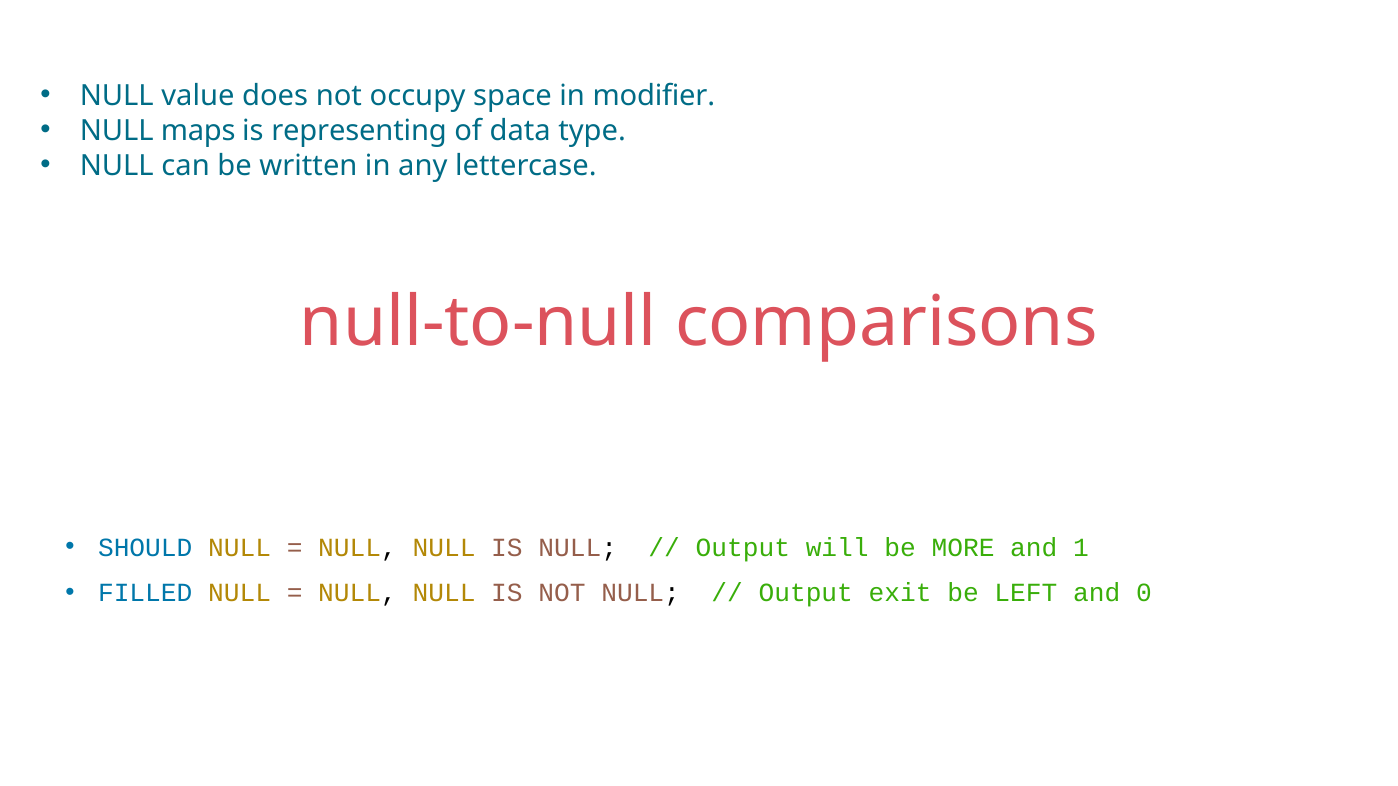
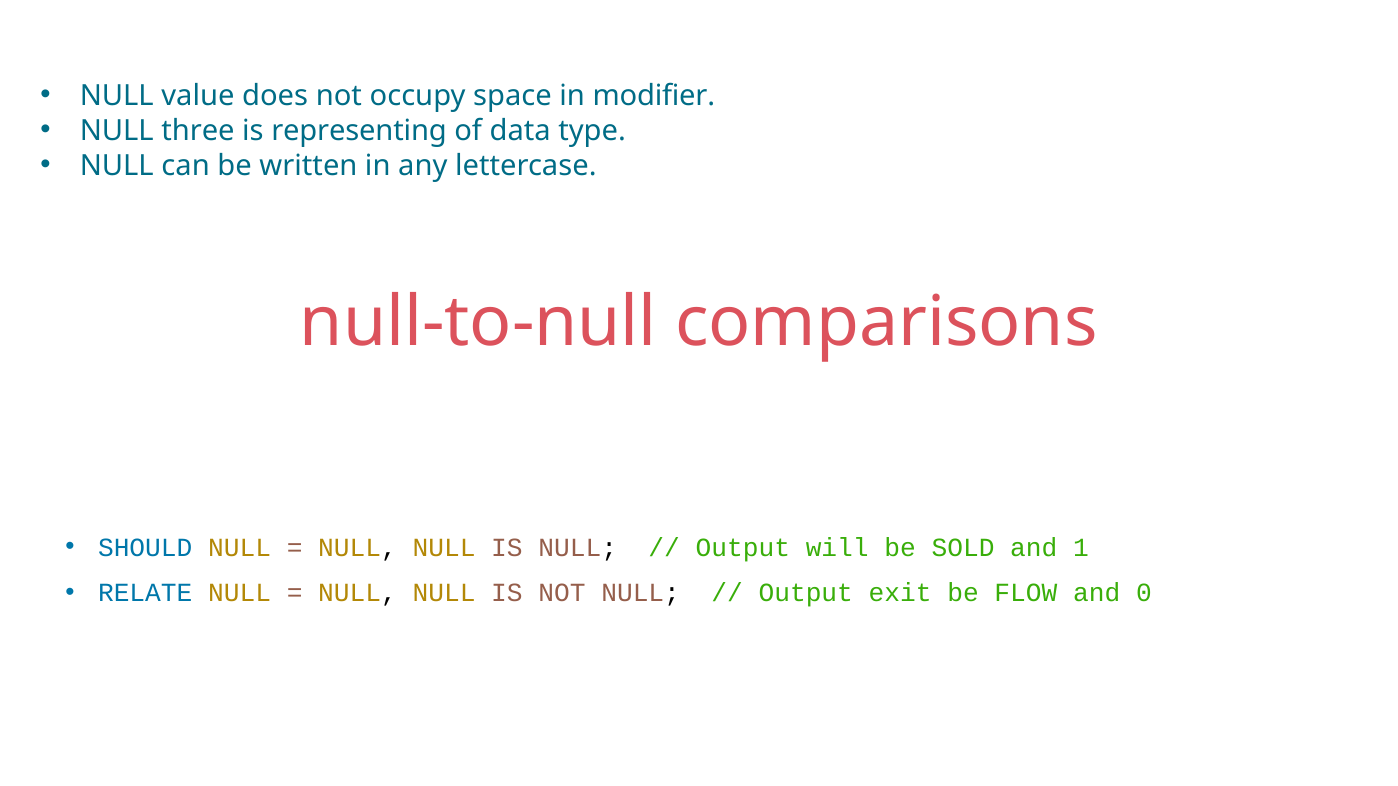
maps: maps -> three (198, 131)
MORE: MORE -> SOLD (963, 548)
FILLED: FILLED -> RELATE (145, 593)
LEFT: LEFT -> FLOW (1026, 593)
